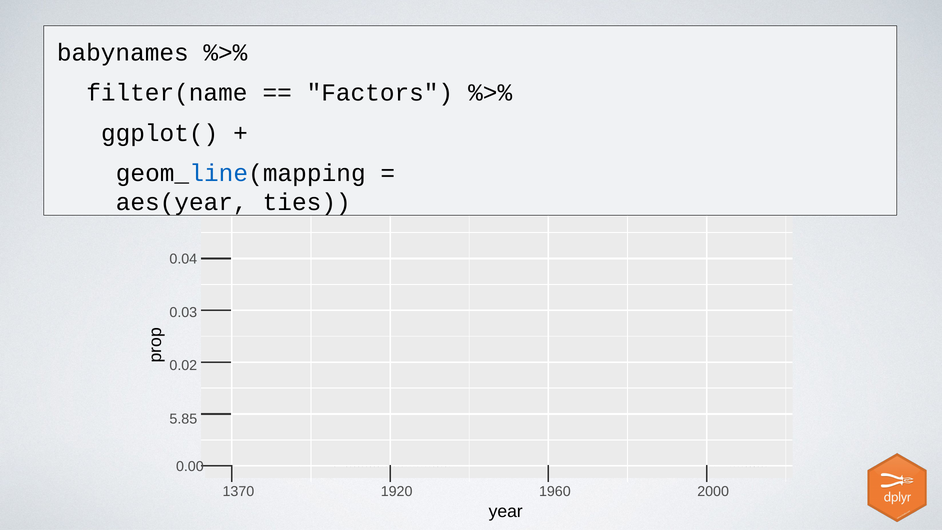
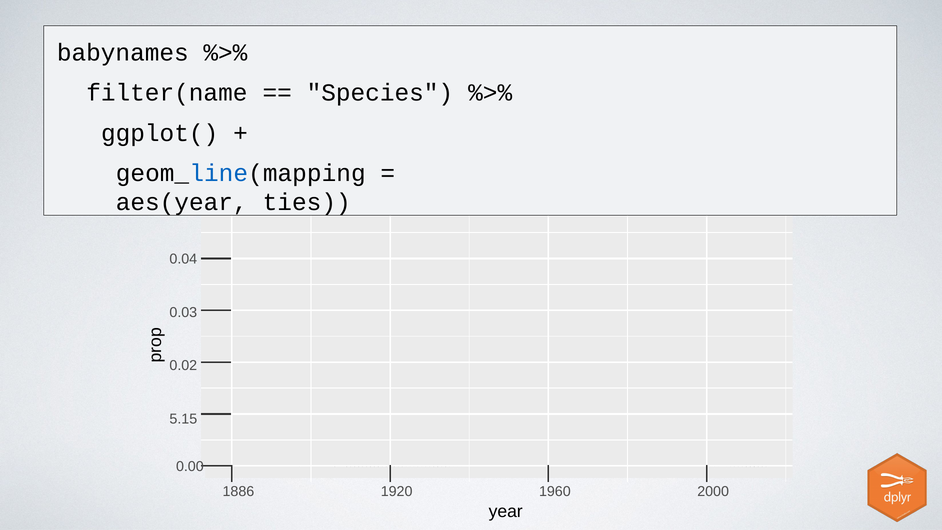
Factors: Factors -> Species (380, 93)
5.85: 5.85 -> 5.15 (183, 419)
1370: 1370 -> 1886 (238, 491)
